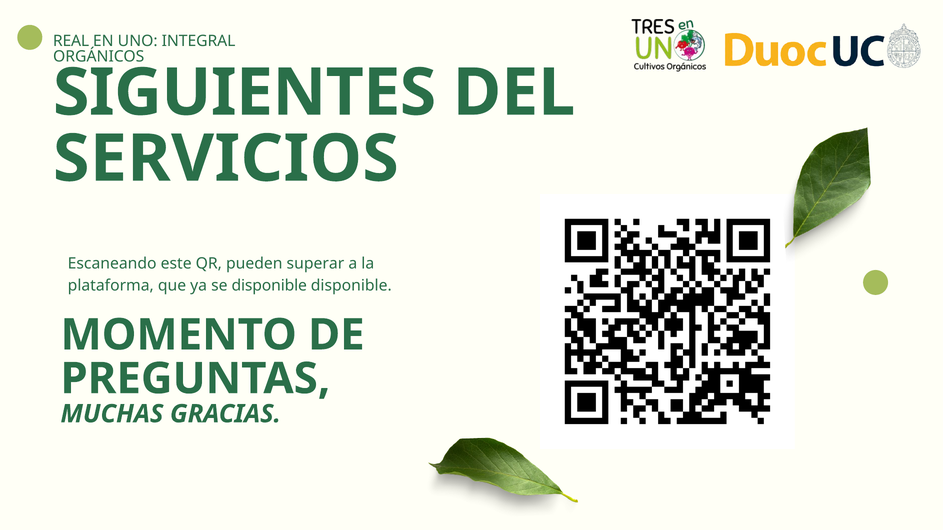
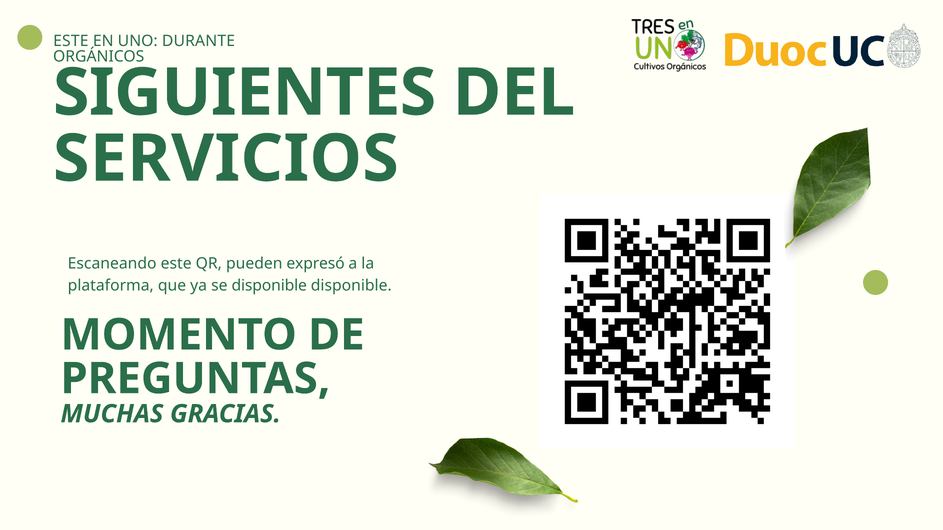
REAL: REAL -> ESTE (71, 41)
INTEGRAL: INTEGRAL -> DURANTE (198, 41)
superar: superar -> expresó (316, 264)
